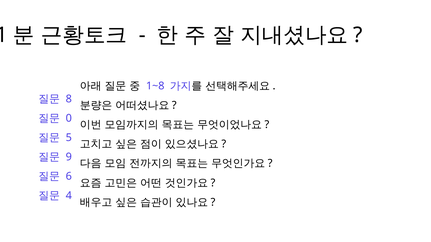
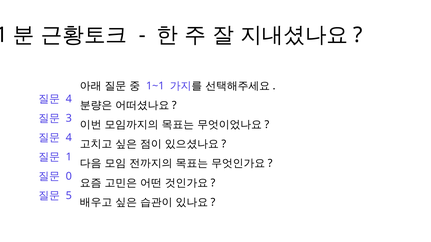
1~8: 1~8 -> 1~1 (155, 86)
8: 8 -> 4 (69, 99)
0: 0 -> 3 (69, 118)
5: 5 -> 4 (69, 138)
9: 9 -> 1 (69, 157)
6: 6 -> 0 (69, 177)
4: 4 -> 5 (69, 196)
